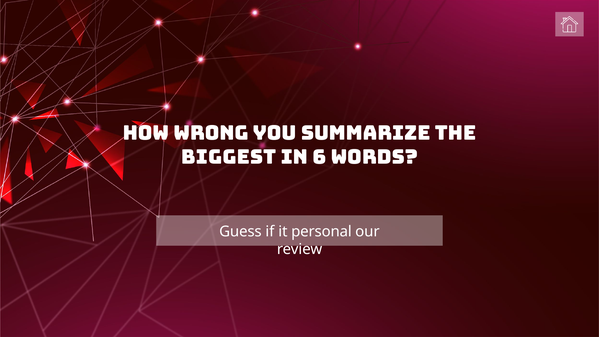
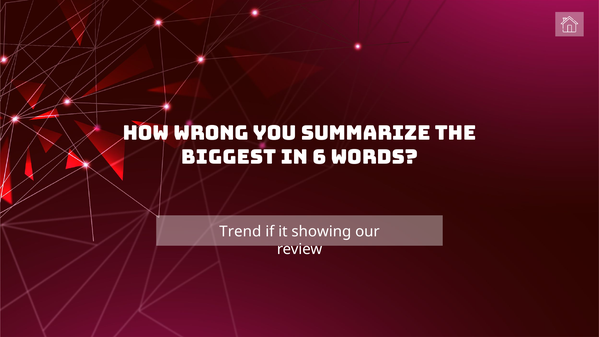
Guess: Guess -> Trend (240, 231)
personal: personal -> showing (321, 231)
